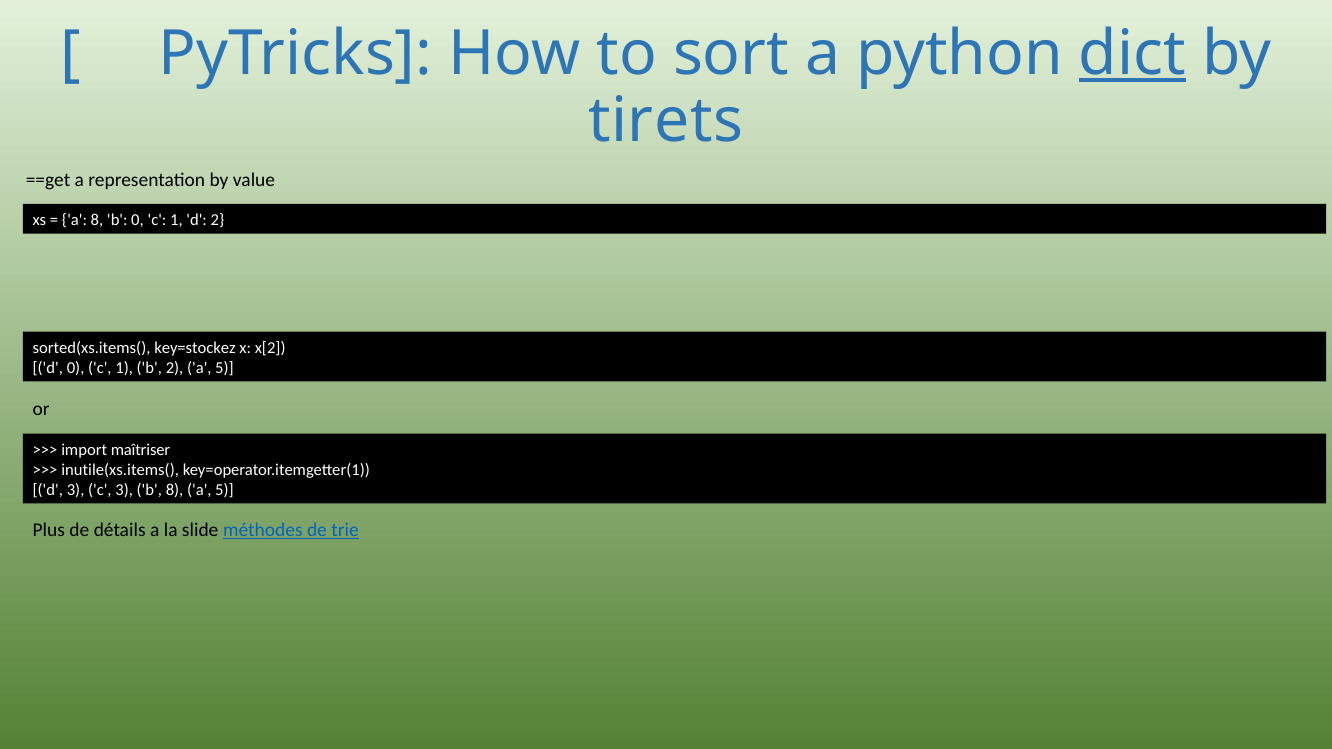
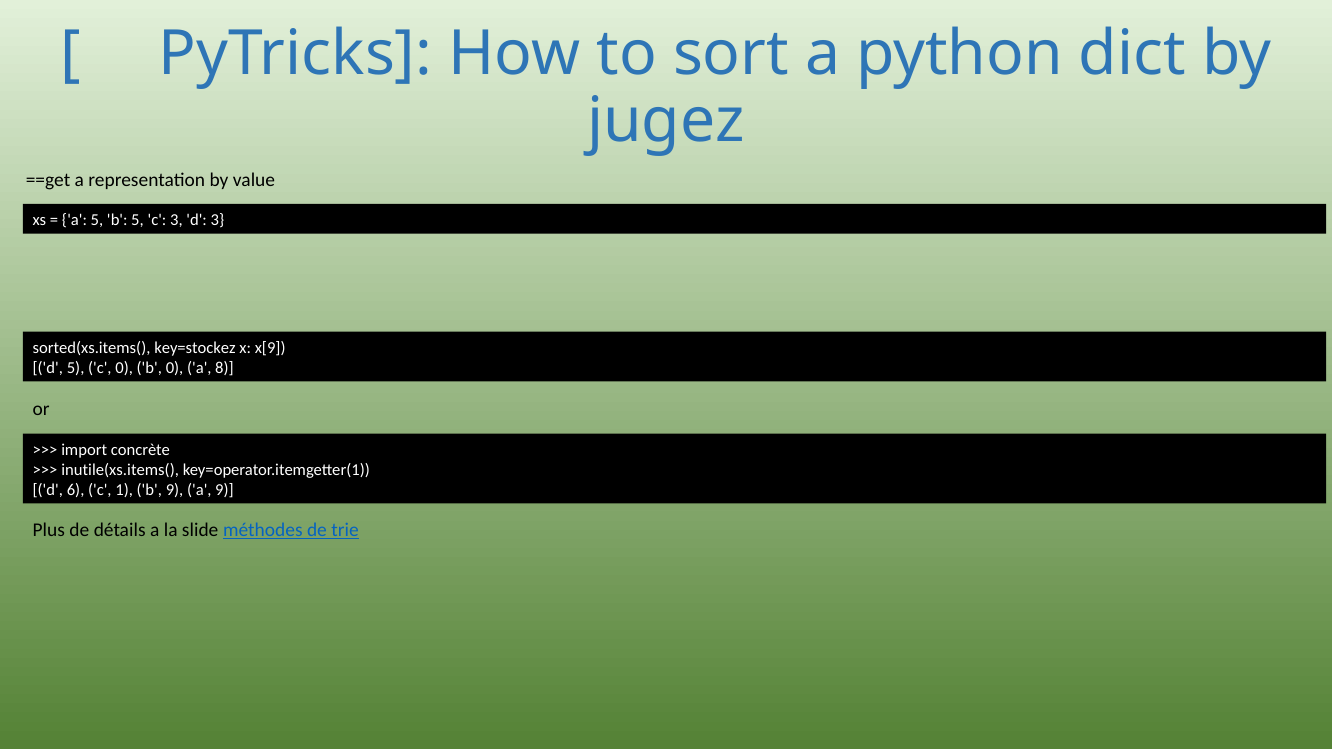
dict underline: present -> none (1132, 54)
tirets: tirets -> jugez (666, 121)
a 8: 8 -> 5 (97, 220)
b 0: 0 -> 5 (138, 220)
1: 1 -> 3 (176, 220)
d 2: 2 -> 3 (218, 220)
x[2: x[2 -> x[9 (270, 348)
d 0: 0 -> 5 (76, 368)
1: 1 -> 0 (124, 368)
b 2: 2 -> 0 (175, 368)
5: 5 -> 8 (225, 368)
maîtriser: maîtriser -> concrète (140, 450)
d 3: 3 -> 6 (76, 490)
c 3: 3 -> 1 (124, 490)
b 8: 8 -> 9 (175, 490)
5: 5 -> 9 (225, 490)
